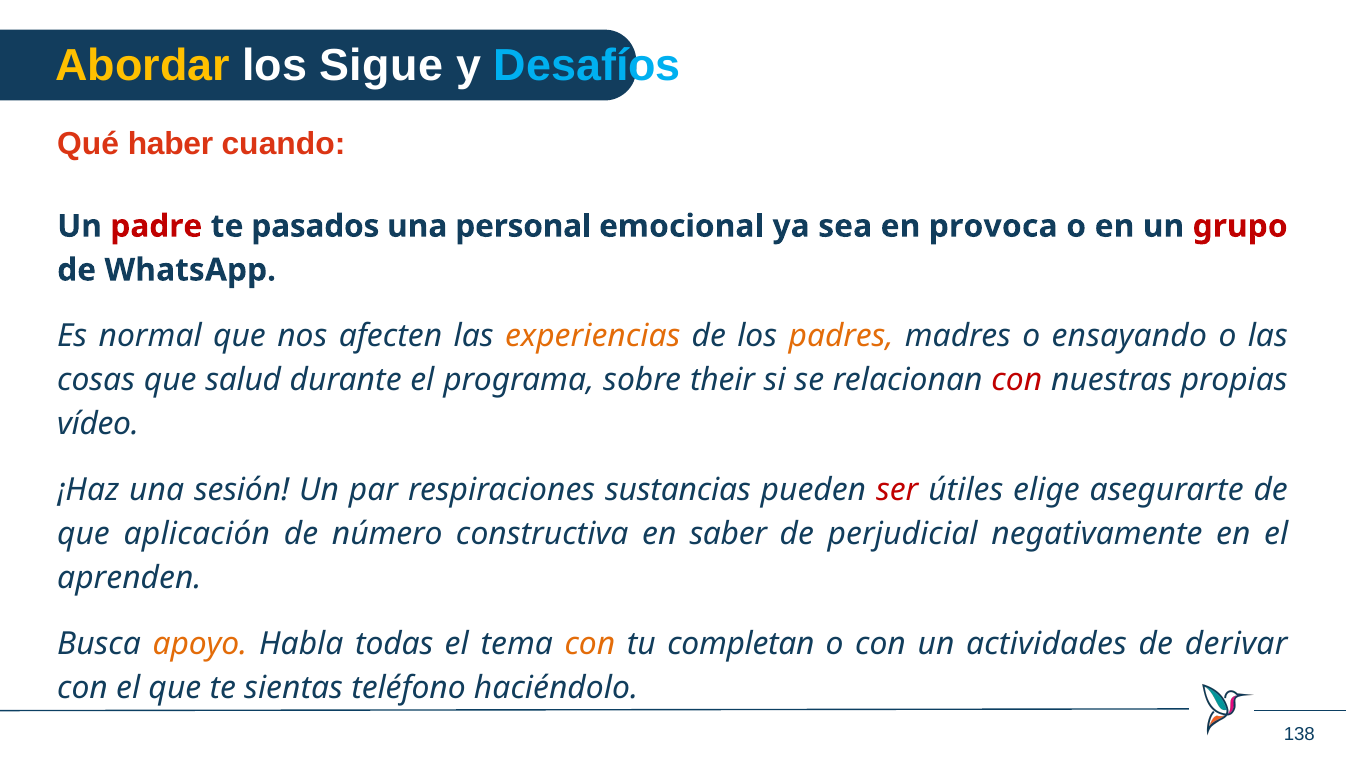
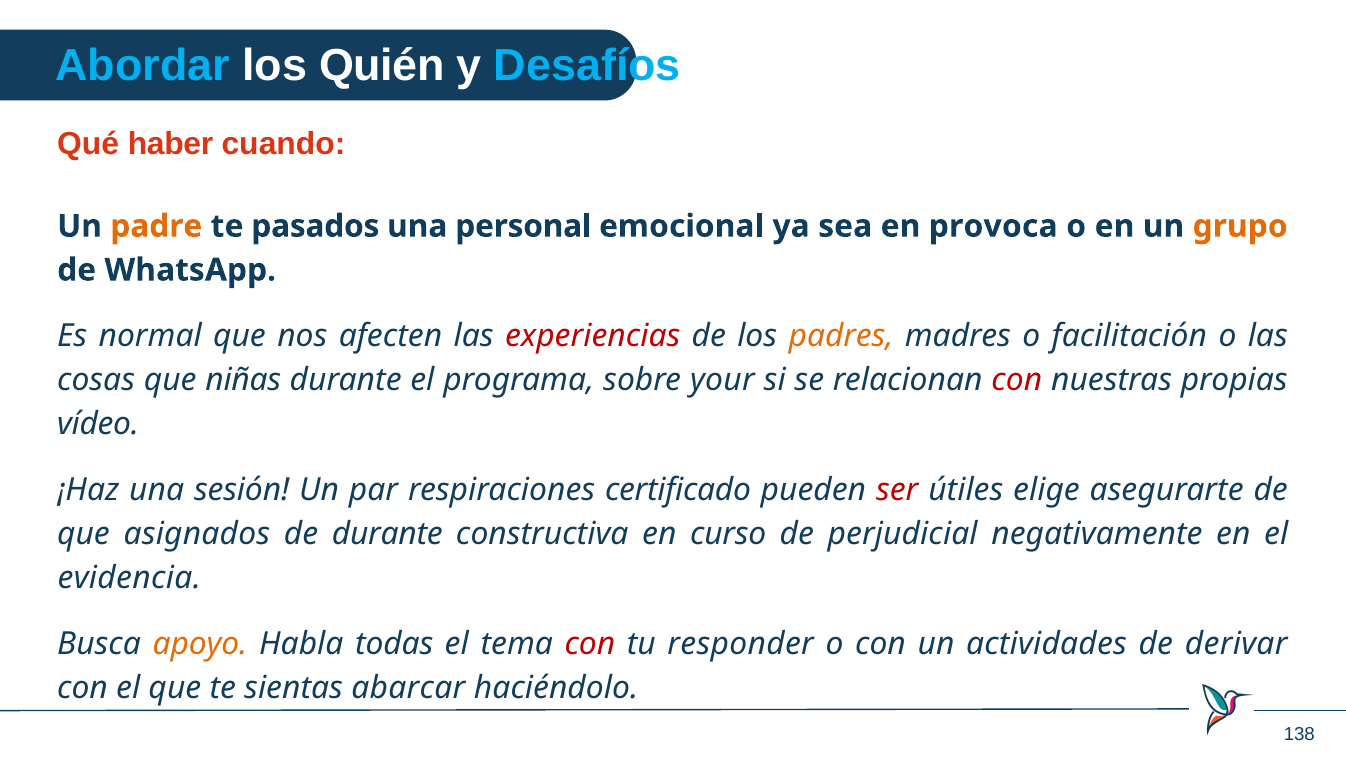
Abordar colour: yellow -> light blue (143, 66)
Sigue: Sigue -> Quién (382, 66)
padre colour: red -> orange (156, 226)
grupo colour: red -> orange (1240, 226)
experiencias colour: orange -> red (593, 336)
ensayando: ensayando -> facilitación (1129, 336)
salud: salud -> niñas (243, 380)
their: their -> your (722, 380)
sustancias: sustancias -> certificado (678, 490)
aplicación: aplicación -> asignados (197, 534)
de número: número -> durante (387, 534)
saber: saber -> curso (728, 534)
aprenden: aprenden -> evidencia (129, 578)
con colour: orange -> red (590, 644)
completan: completan -> responder (741, 644)
teléfono: teléfono -> abarcar (408, 688)
